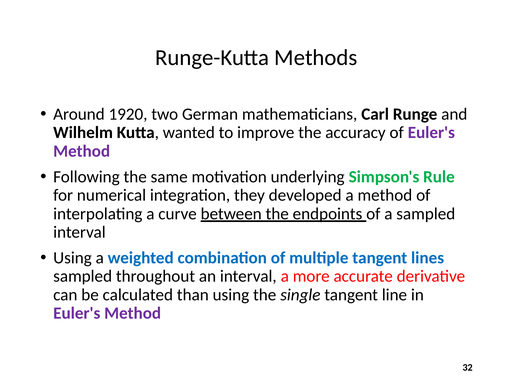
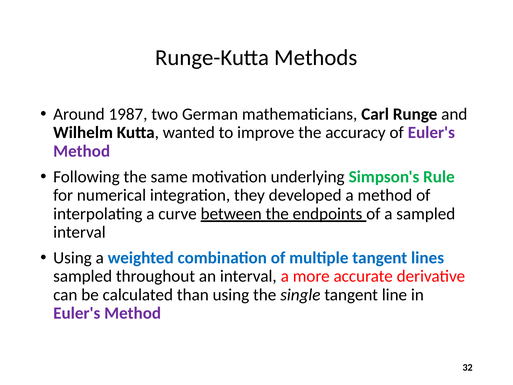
1920: 1920 -> 1987 (128, 114)
